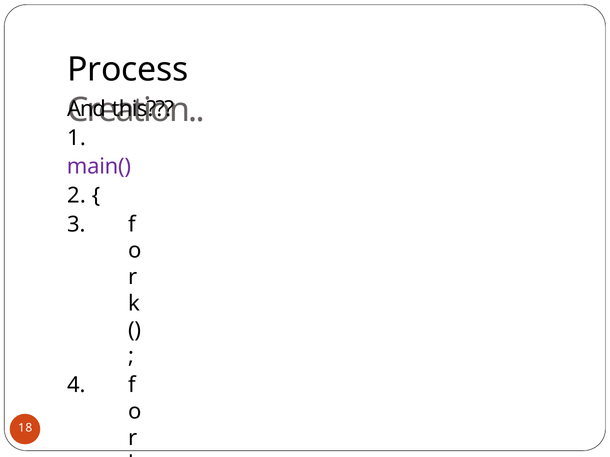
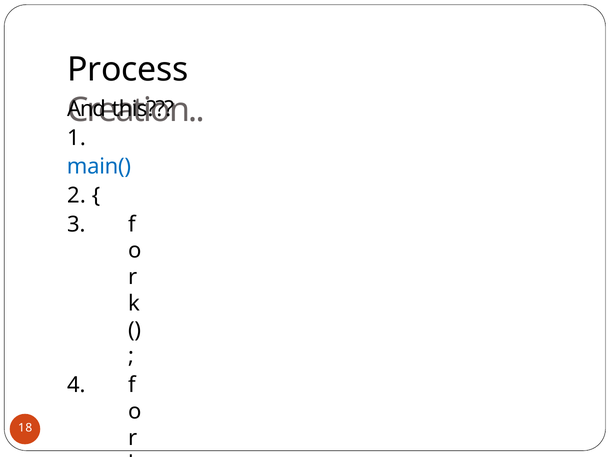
main( colour: purple -> blue (99, 167)
